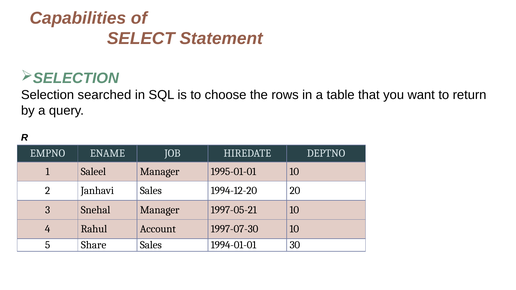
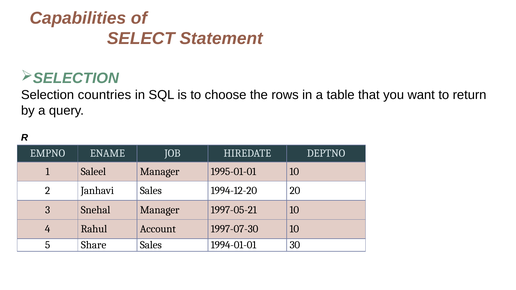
searched: searched -> countries (104, 95)
